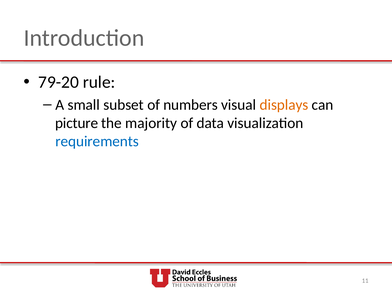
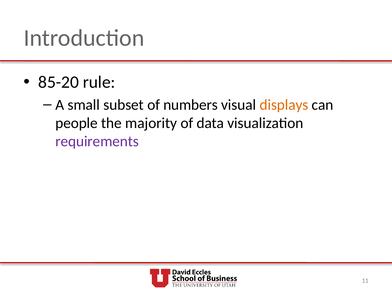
79-20: 79-20 -> 85-20 (59, 82)
picture: picture -> people (77, 123)
requirements colour: blue -> purple (97, 141)
